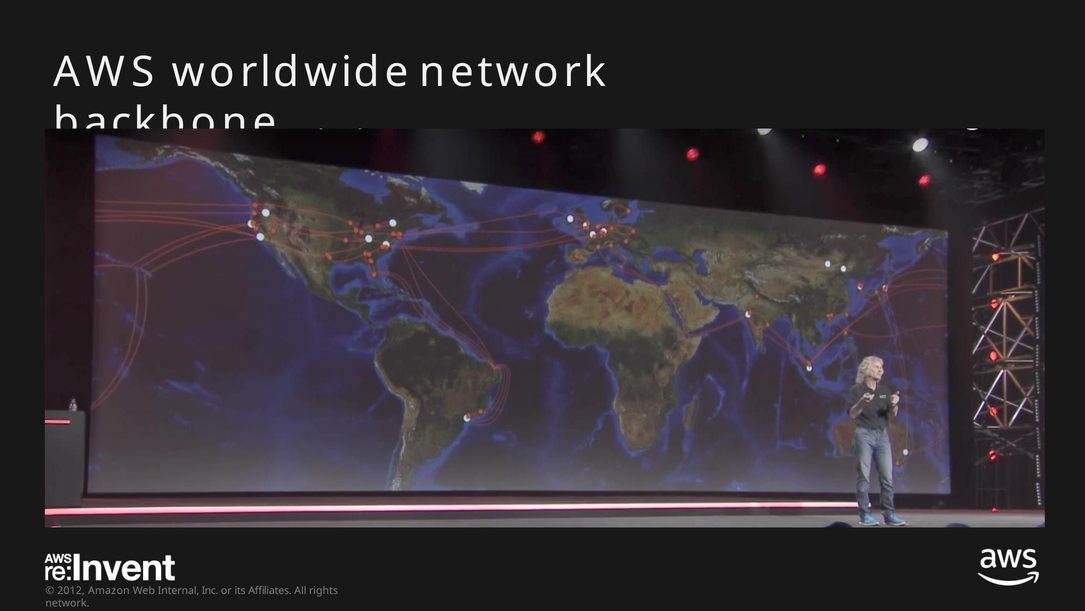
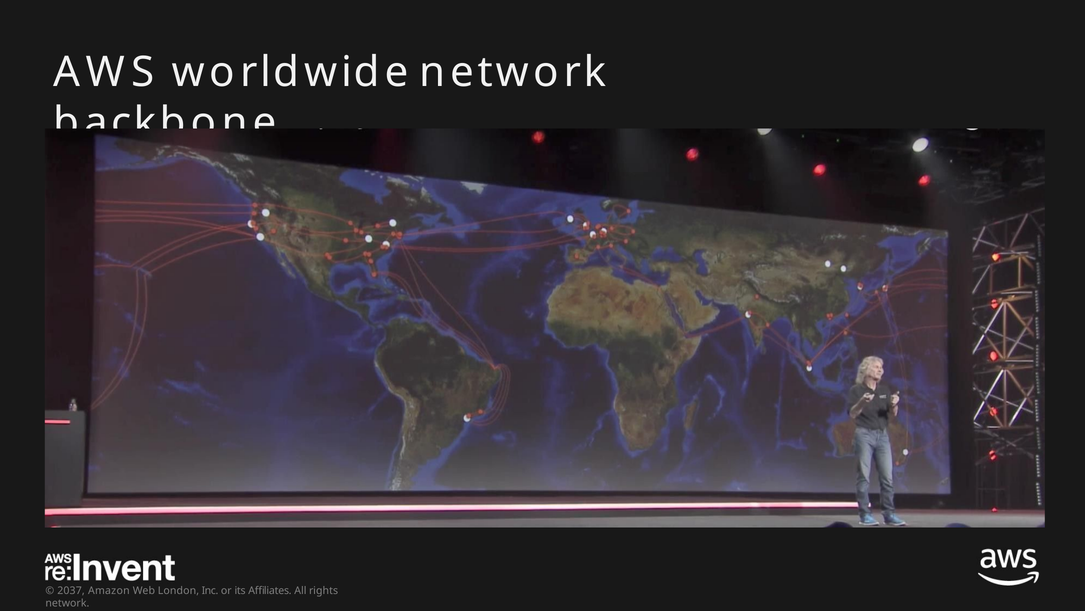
2012: 2012 -> 2037 (71, 590)
Internal: Internal -> London (178, 590)
